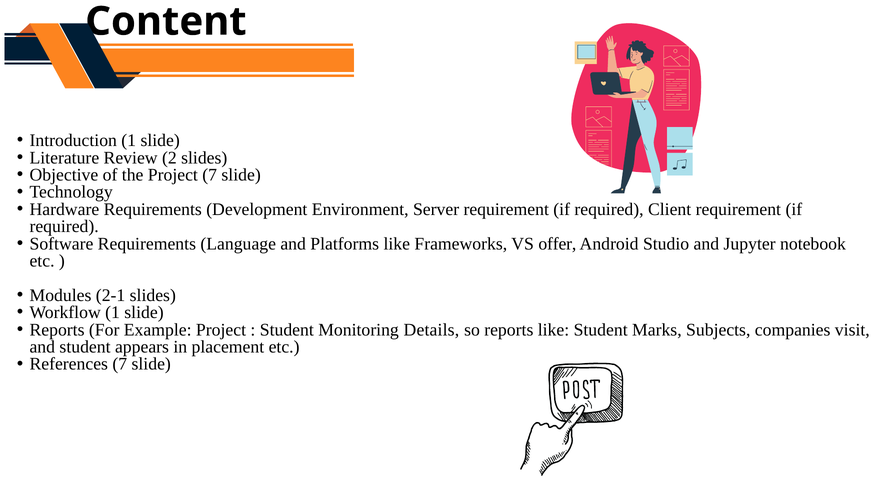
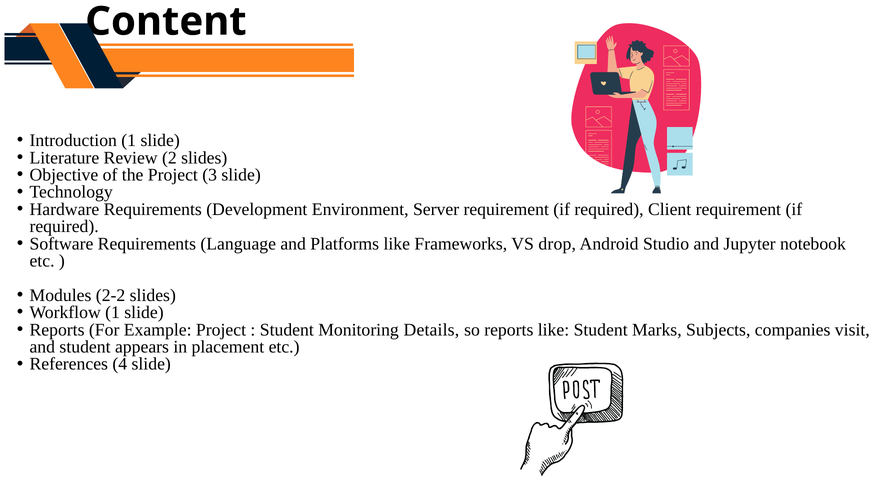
Project 7: 7 -> 3 (210, 175)
offer: offer -> drop (557, 244)
2-1: 2-1 -> 2-2 (111, 295)
References 7: 7 -> 4 (120, 364)
